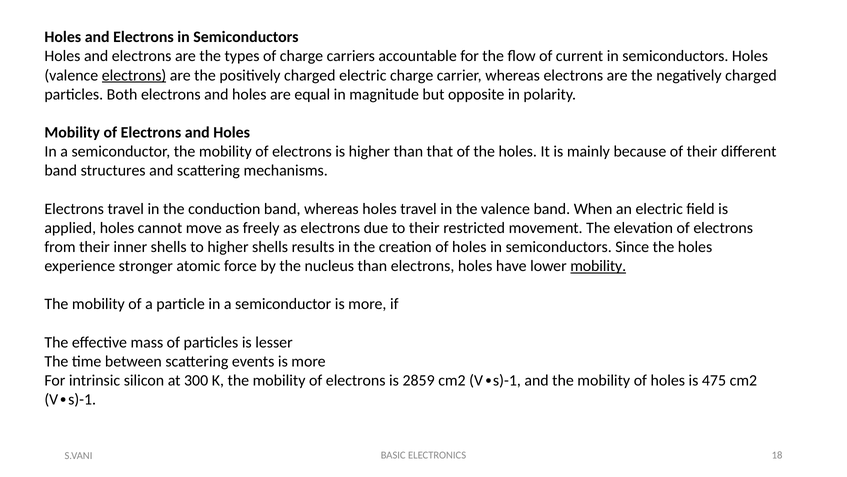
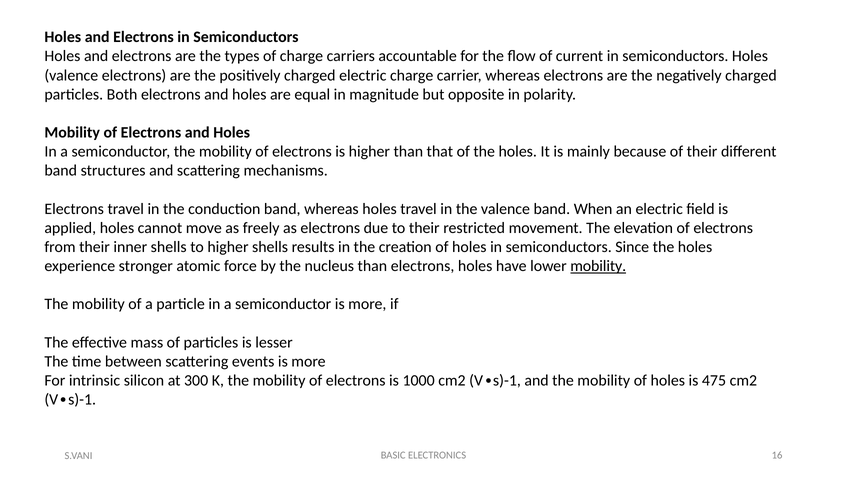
electrons underline: present -> none (134, 75)
2859: 2859 -> 1000 (419, 380)
18: 18 -> 16 (777, 455)
